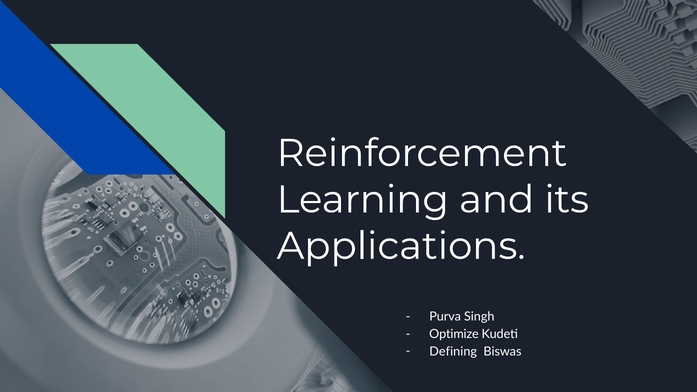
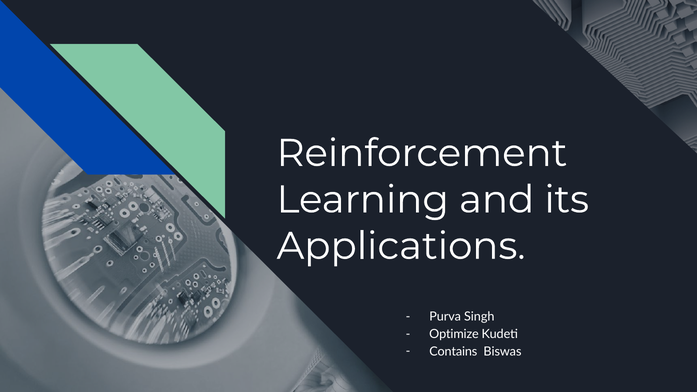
Defining: Defining -> Contains (453, 352)
